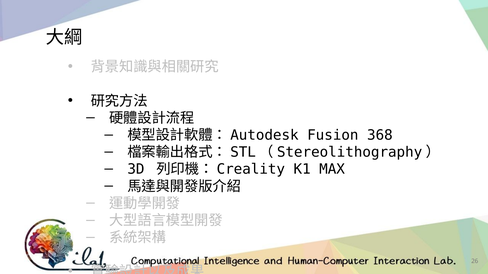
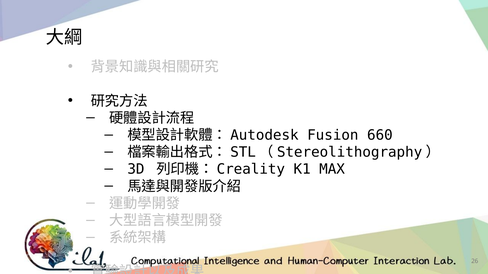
368: 368 -> 660 (380, 135)
